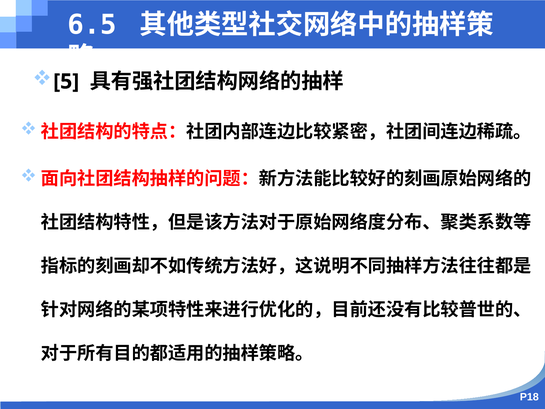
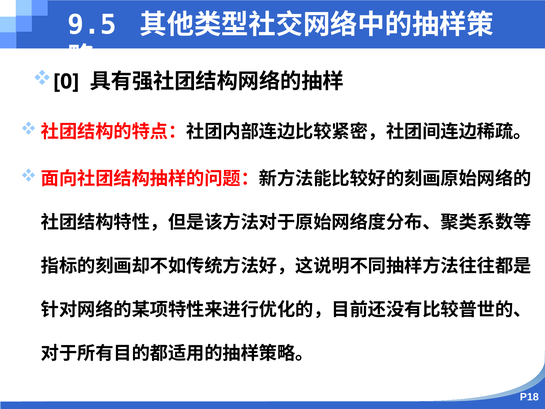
6.5: 6.5 -> 9.5 (92, 25)
5: 5 -> 0 (66, 81)
